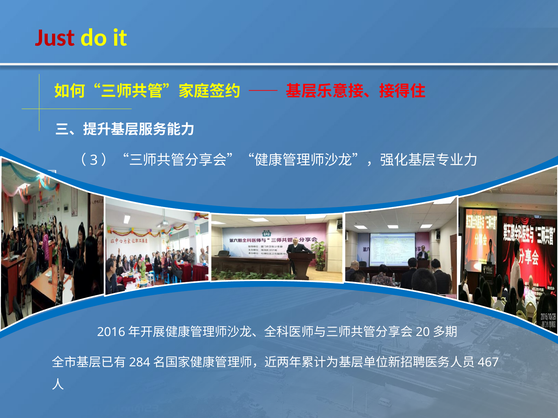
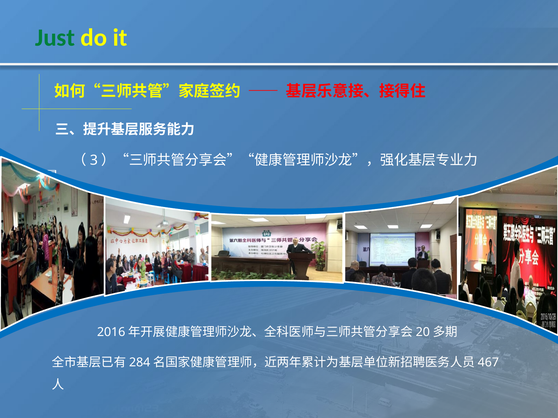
Just colour: red -> green (55, 38)
